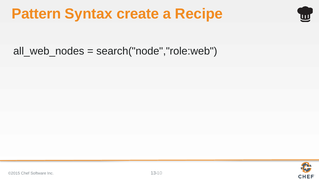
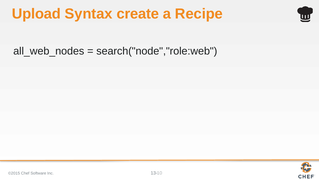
Pattern: Pattern -> Upload (36, 14)
